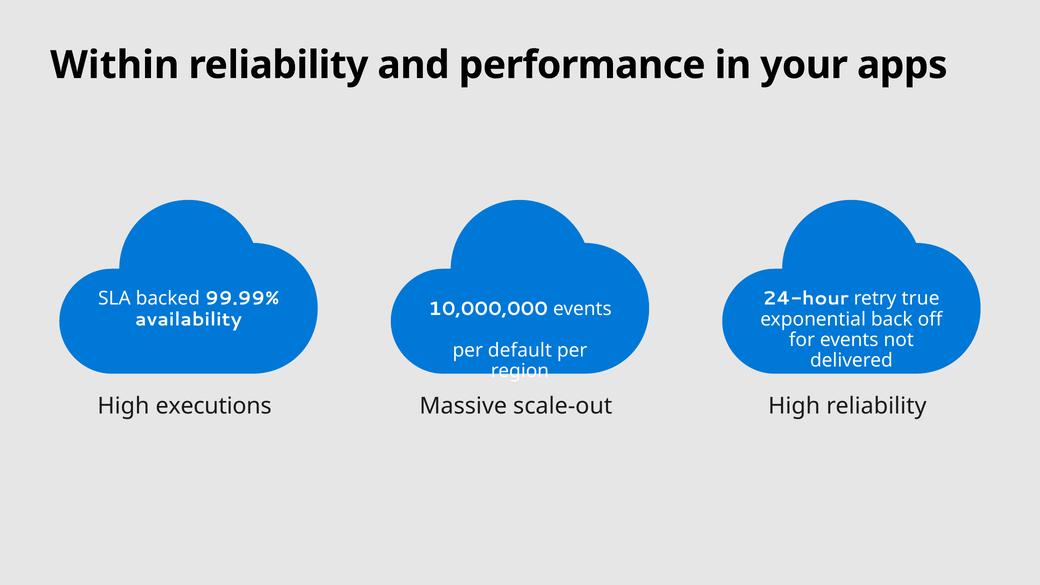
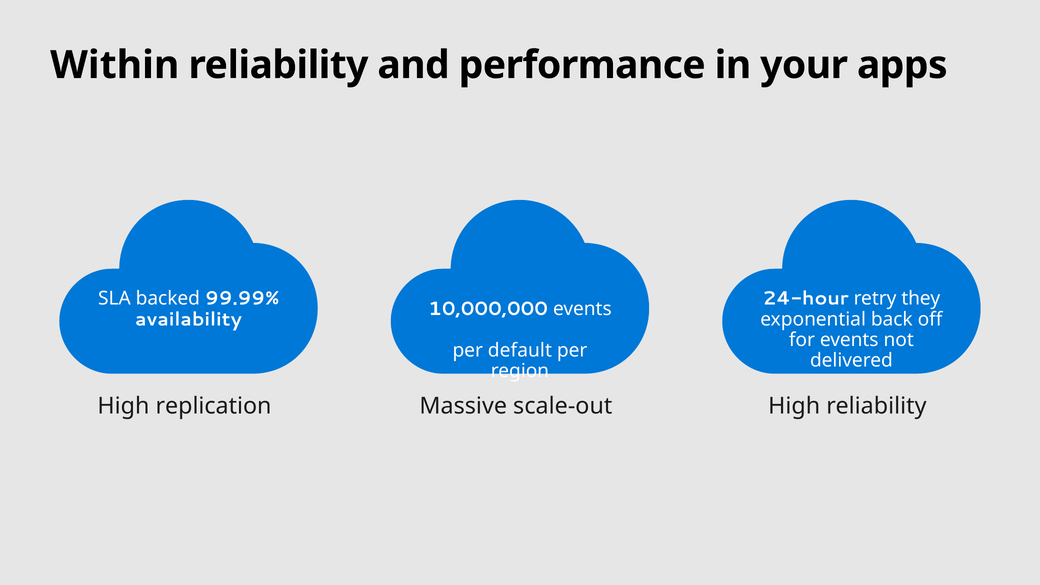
true: true -> they (921, 299)
executions: executions -> replication (213, 406)
